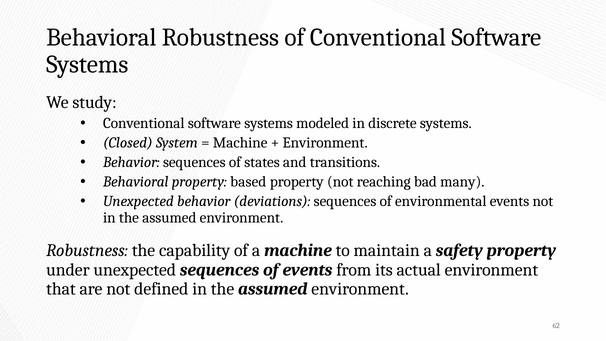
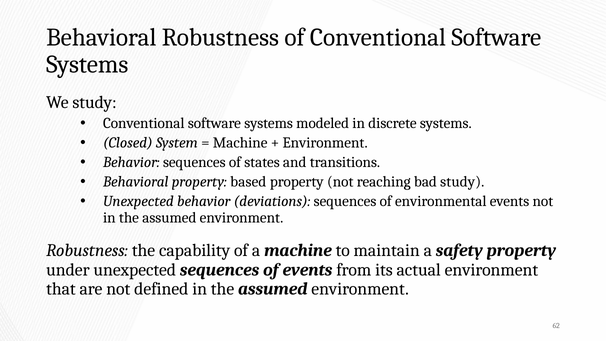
bad many: many -> study (462, 182)
